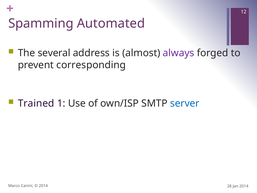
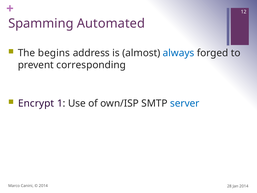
several: several -> begins (54, 53)
always colour: purple -> blue (179, 53)
Trained: Trained -> Encrypt (36, 103)
